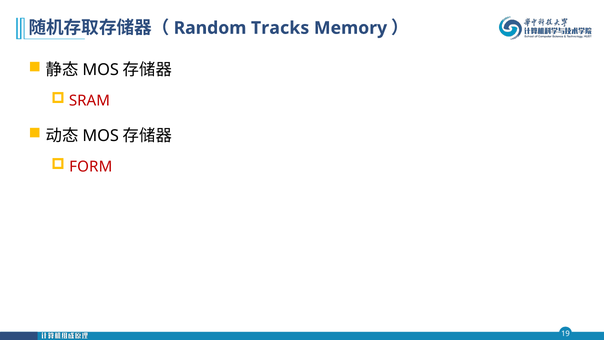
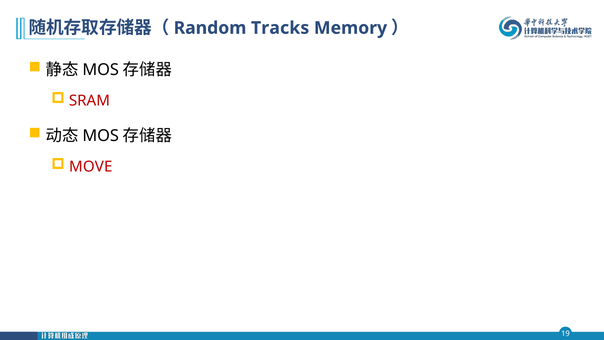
FORM: FORM -> MOVE (91, 167)
